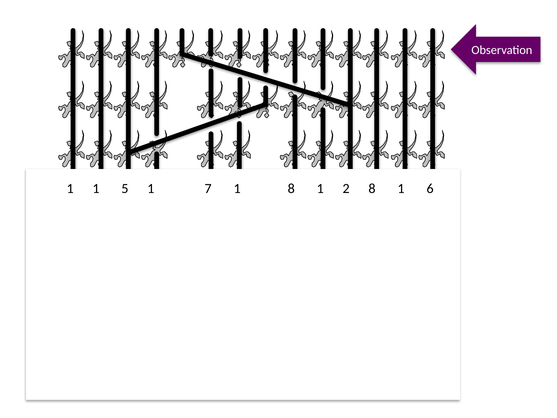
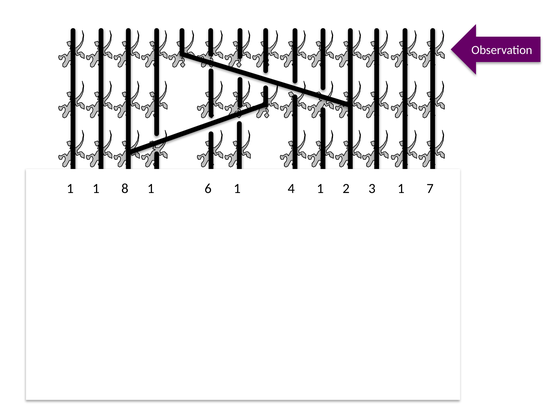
5: 5 -> 8 (125, 188)
7: 7 -> 6 (208, 188)
1 8: 8 -> 4 (291, 188)
2 8: 8 -> 3 (372, 188)
6: 6 -> 7 (430, 188)
